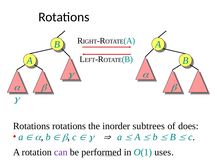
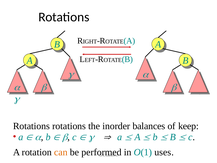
subtrees: subtrees -> balances (149, 126)
does: does -> keep (188, 126)
can colour: purple -> orange (61, 152)
